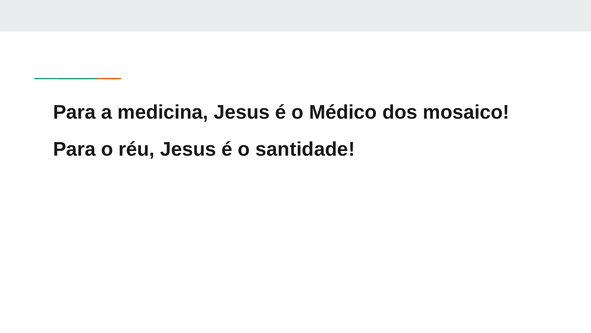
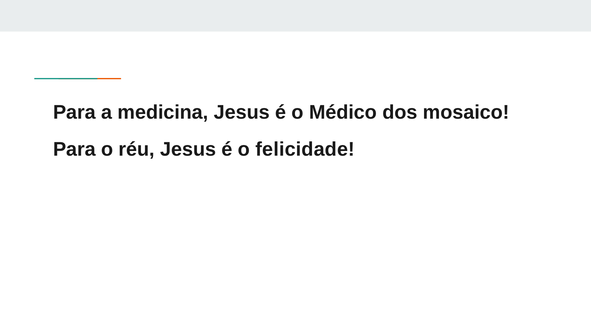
santidade: santidade -> felicidade (305, 149)
